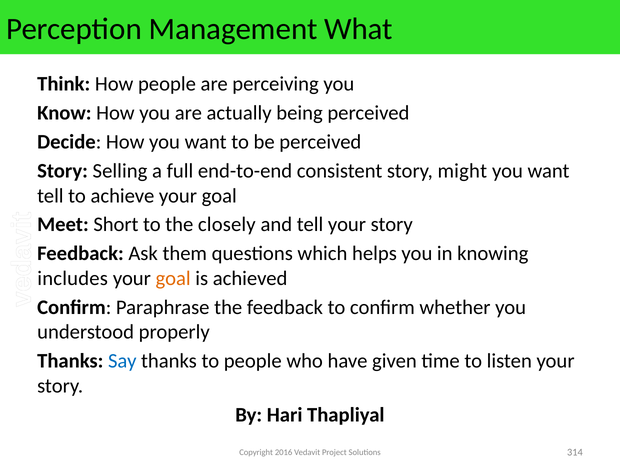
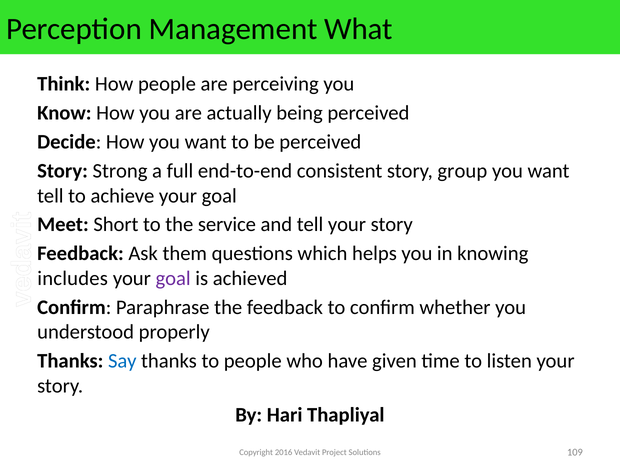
Selling: Selling -> Strong (120, 171)
might: might -> group (462, 171)
closely: closely -> service (227, 225)
goal colour: orange -> purple (173, 278)
314: 314 -> 109 (575, 452)
